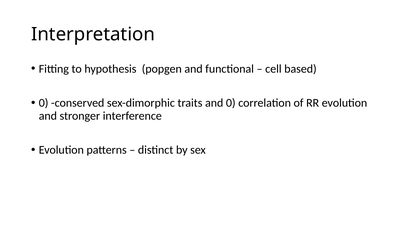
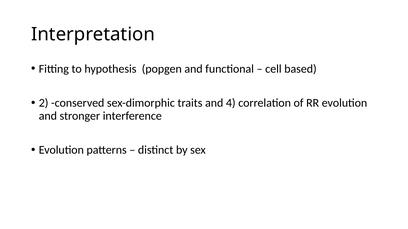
0: 0 -> 2 (44, 103)
and 0: 0 -> 4 (231, 103)
